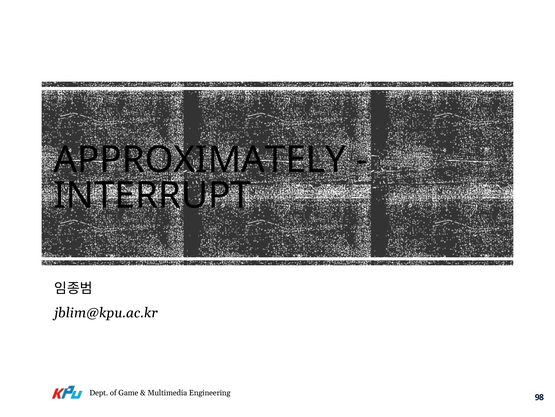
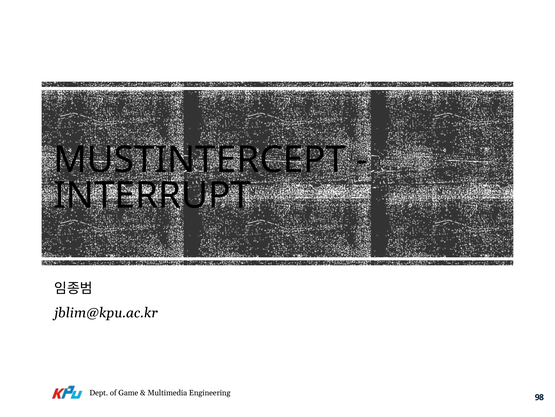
APPROXIMATELY: APPROXIMATELY -> MUSTINTERCEPT (200, 160)
